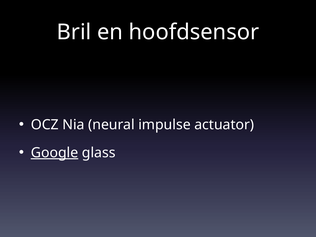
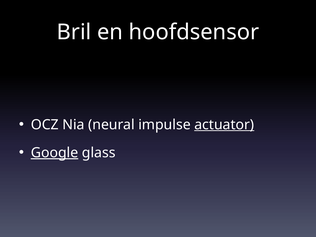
actuator underline: none -> present (224, 125)
